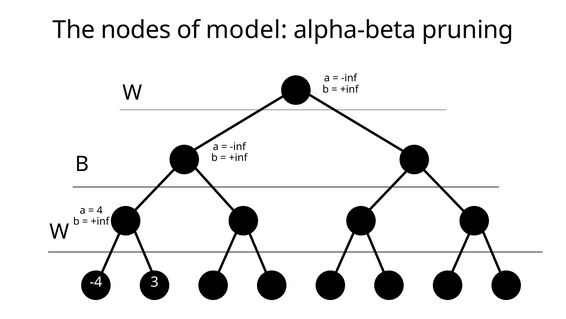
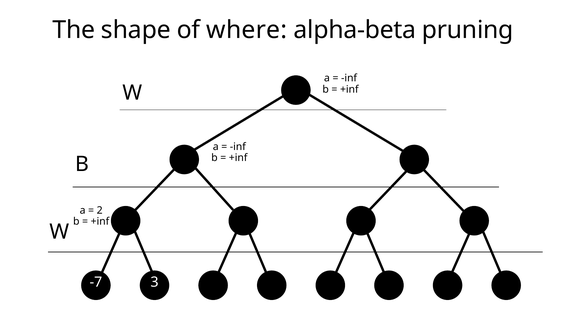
nodes: nodes -> shape (136, 30)
model: model -> where (247, 30)
4: 4 -> 2 (100, 210)
-4: -4 -> -7 (96, 282)
